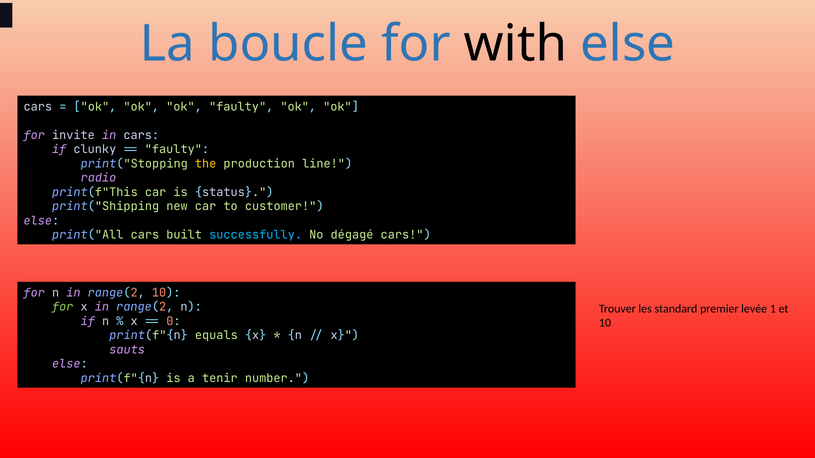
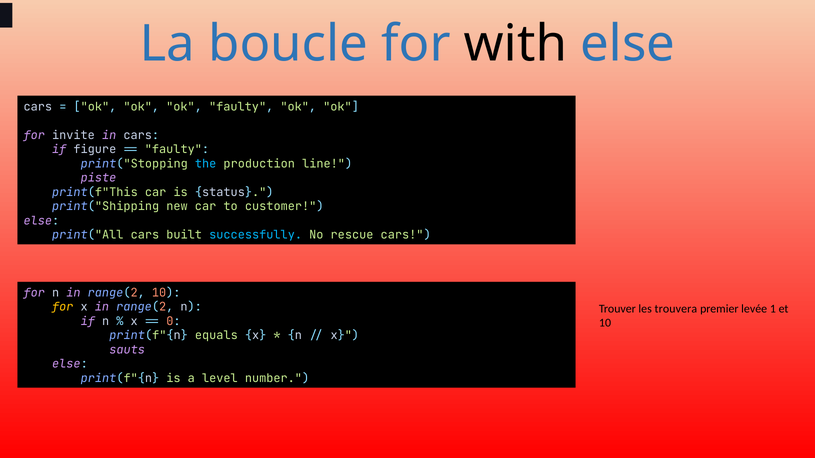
clunky: clunky -> figure (95, 150)
the colour: yellow -> light blue (206, 164)
radio: radio -> piste (98, 178)
dégagé: dégagé -> rescue (352, 235)
for colour: light green -> yellow (63, 307)
standard: standard -> trouvera (676, 309)
tenir: tenir -> level (220, 379)
